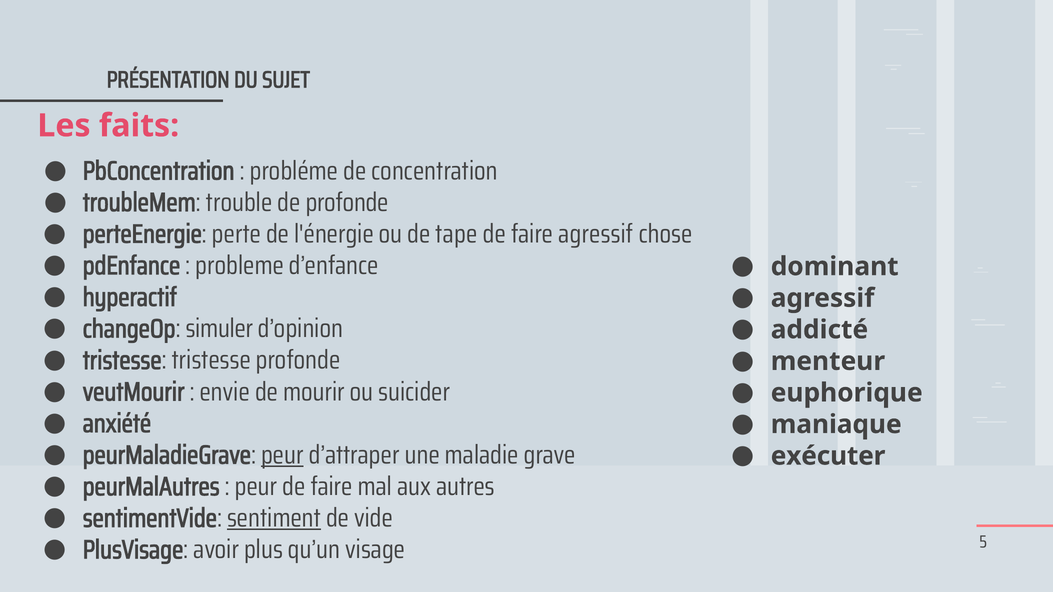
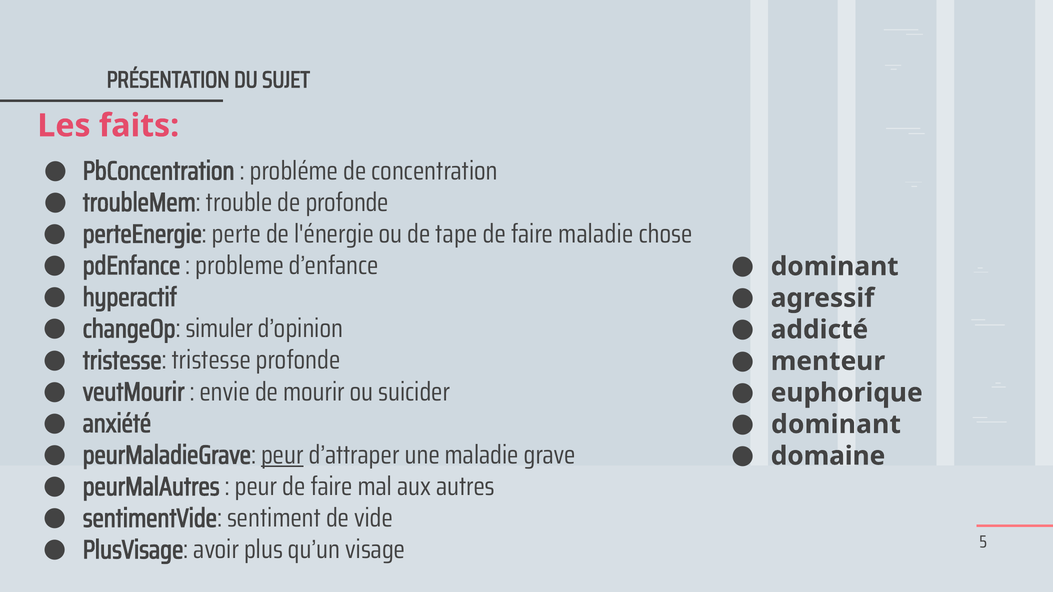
faire agressif: agressif -> maladie (596, 234)
maniaque: maniaque -> dominant (836, 425)
exécuter: exécuter -> domaine (828, 456)
sentiment underline: present -> none (274, 518)
